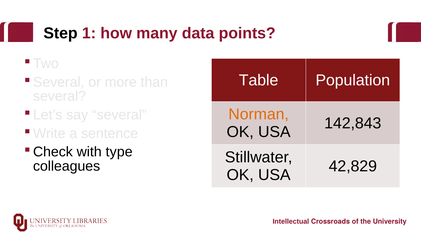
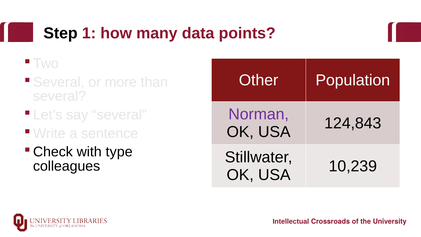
Table: Table -> Other (259, 80)
Norman colour: orange -> purple (259, 114)
142,843: 142,843 -> 124,843 (353, 123)
42,829: 42,829 -> 10,239 (353, 166)
